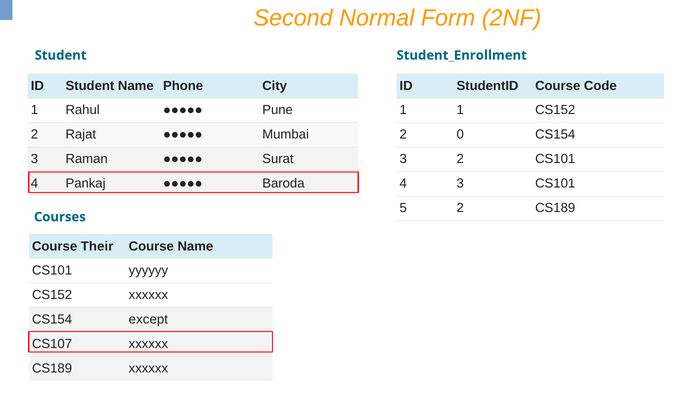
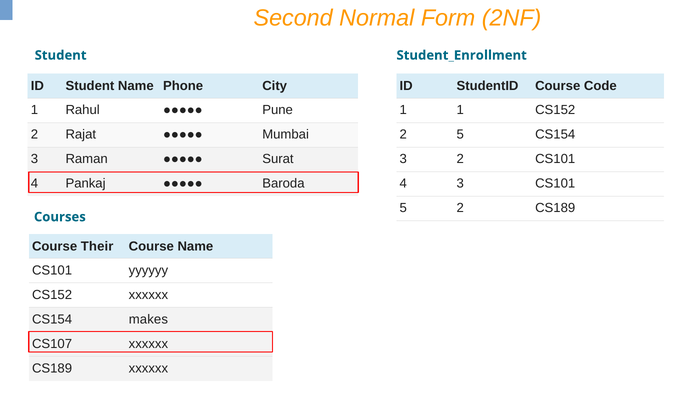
2 0: 0 -> 5 (460, 134)
except: except -> makes (148, 319)
